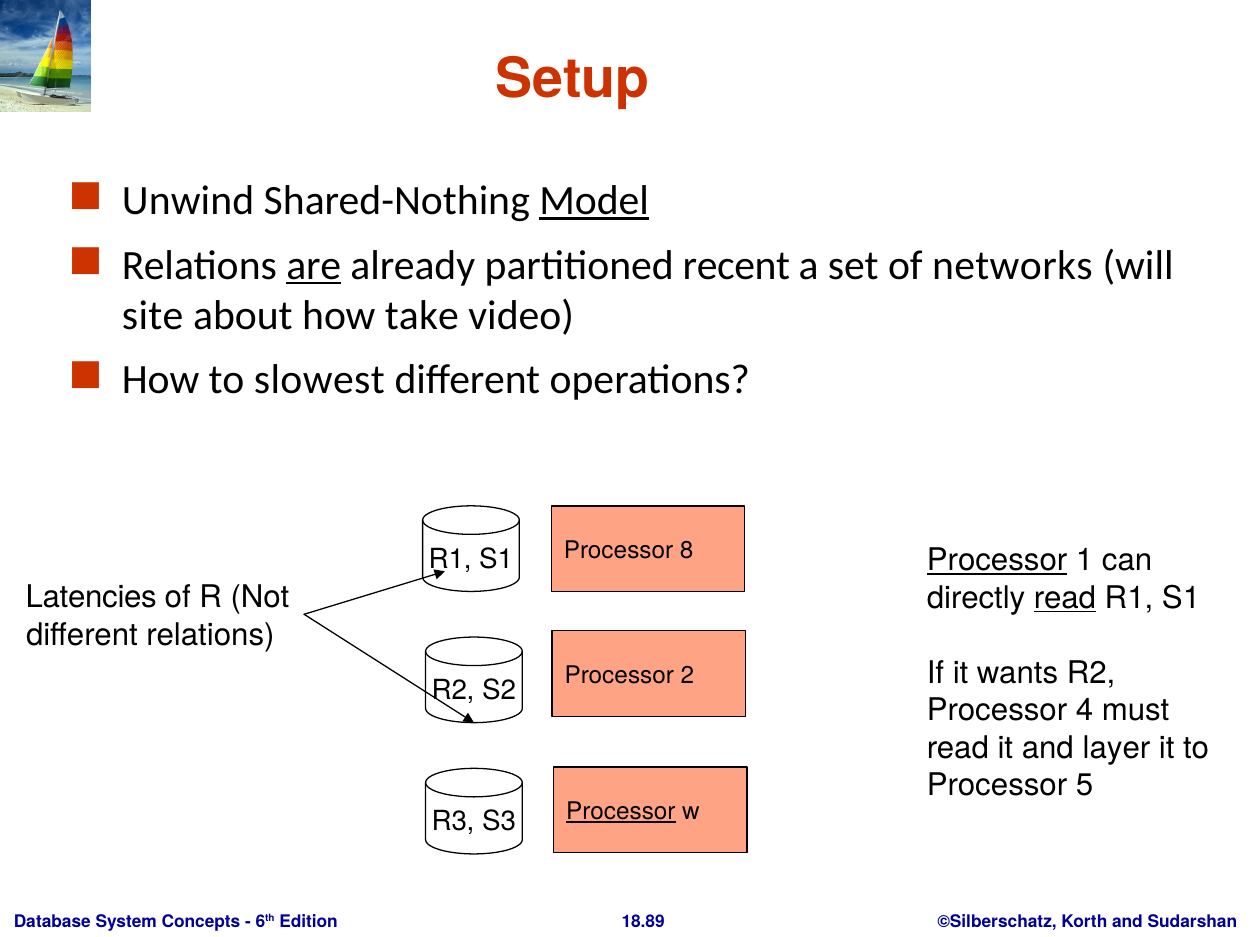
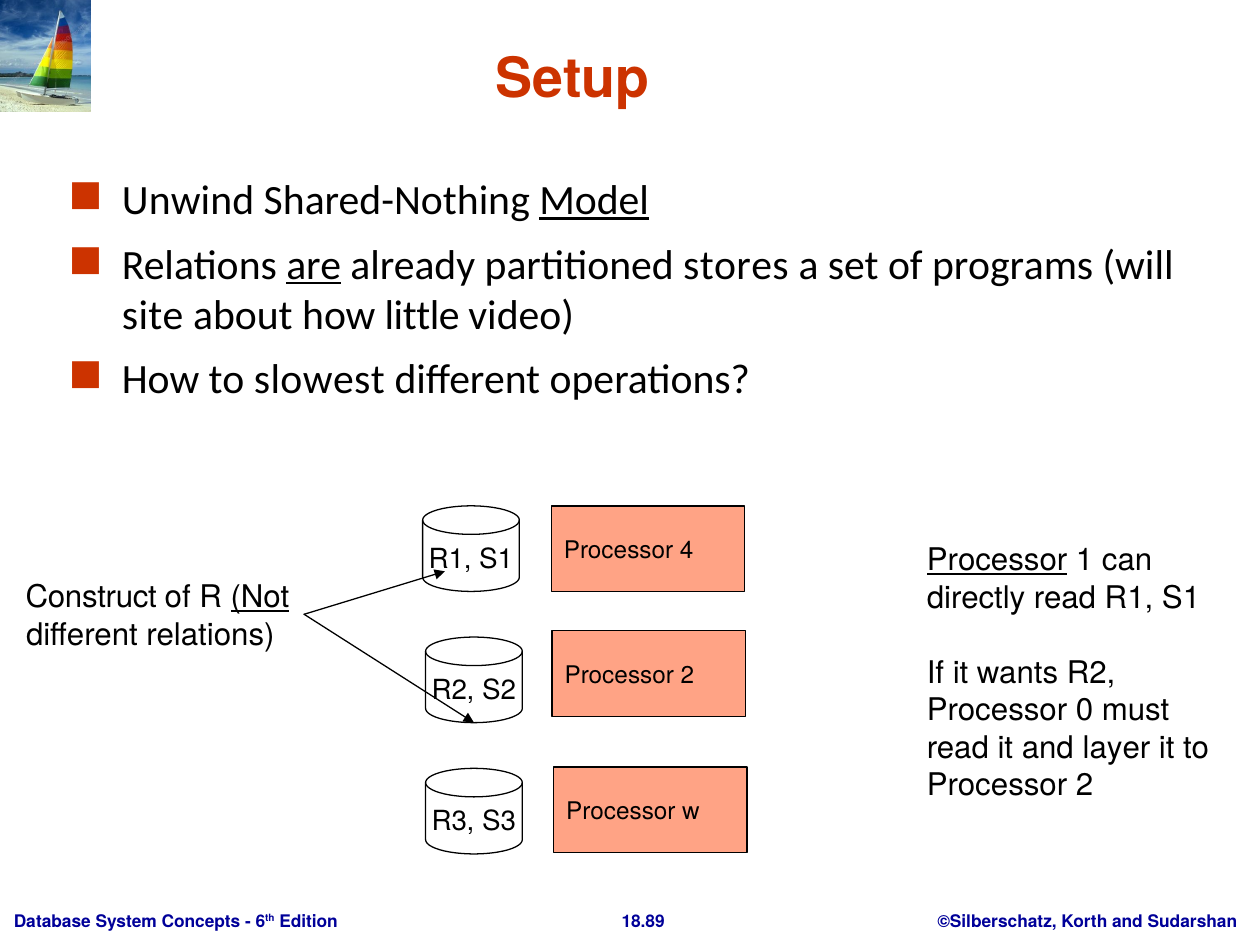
recent: recent -> stores (736, 265)
networks: networks -> programs (1013, 265)
take: take -> little (422, 315)
8: 8 -> 4 (687, 551)
Latencies: Latencies -> Construct (91, 598)
Not underline: none -> present (260, 598)
read underline: present -> none (1065, 598)
4: 4 -> 0 (1085, 711)
5: 5 -> 2 (1085, 786)
Processor underline: present -> none (621, 812)
